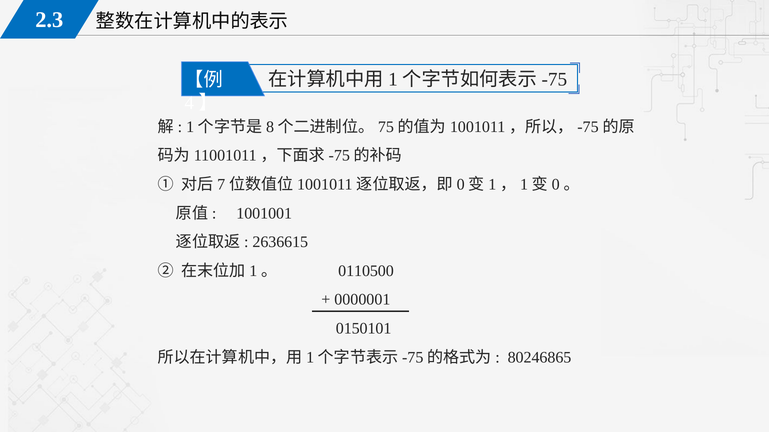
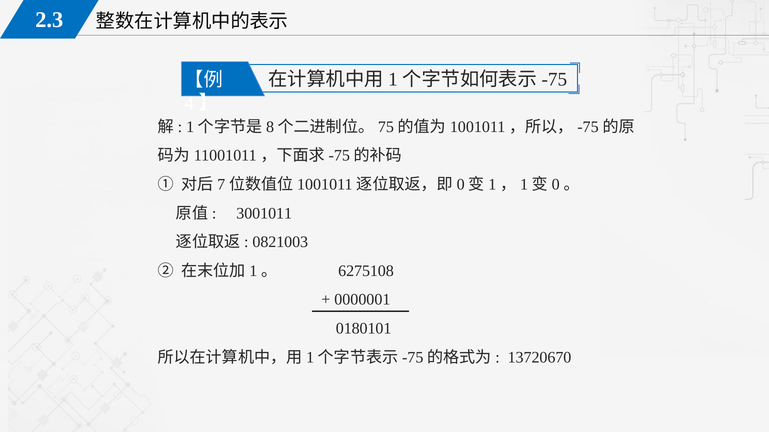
1001001: 1001001 -> 3001011 (264, 214)
2636615: 2636615 -> 0821003 (280, 242)
0110500: 0110500 -> 6275108 (366, 271)
0150101: 0150101 -> 0180101 (364, 329)
80246865: 80246865 -> 13720670 (540, 358)
